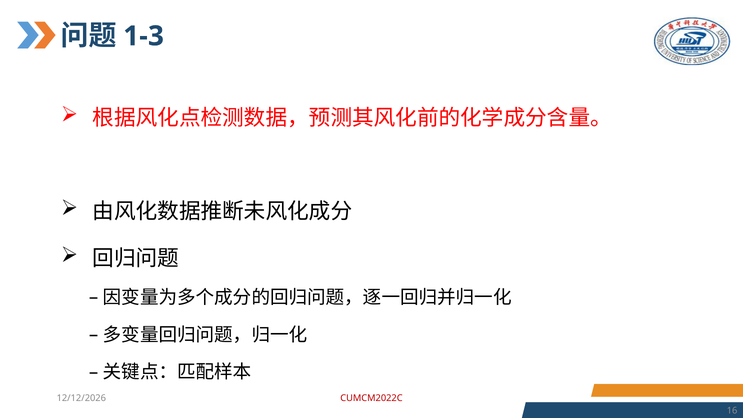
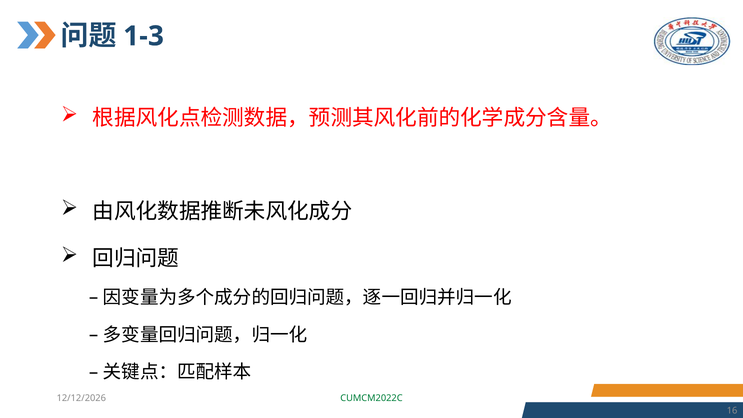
CUMCM2022C colour: red -> green (371, 398)
